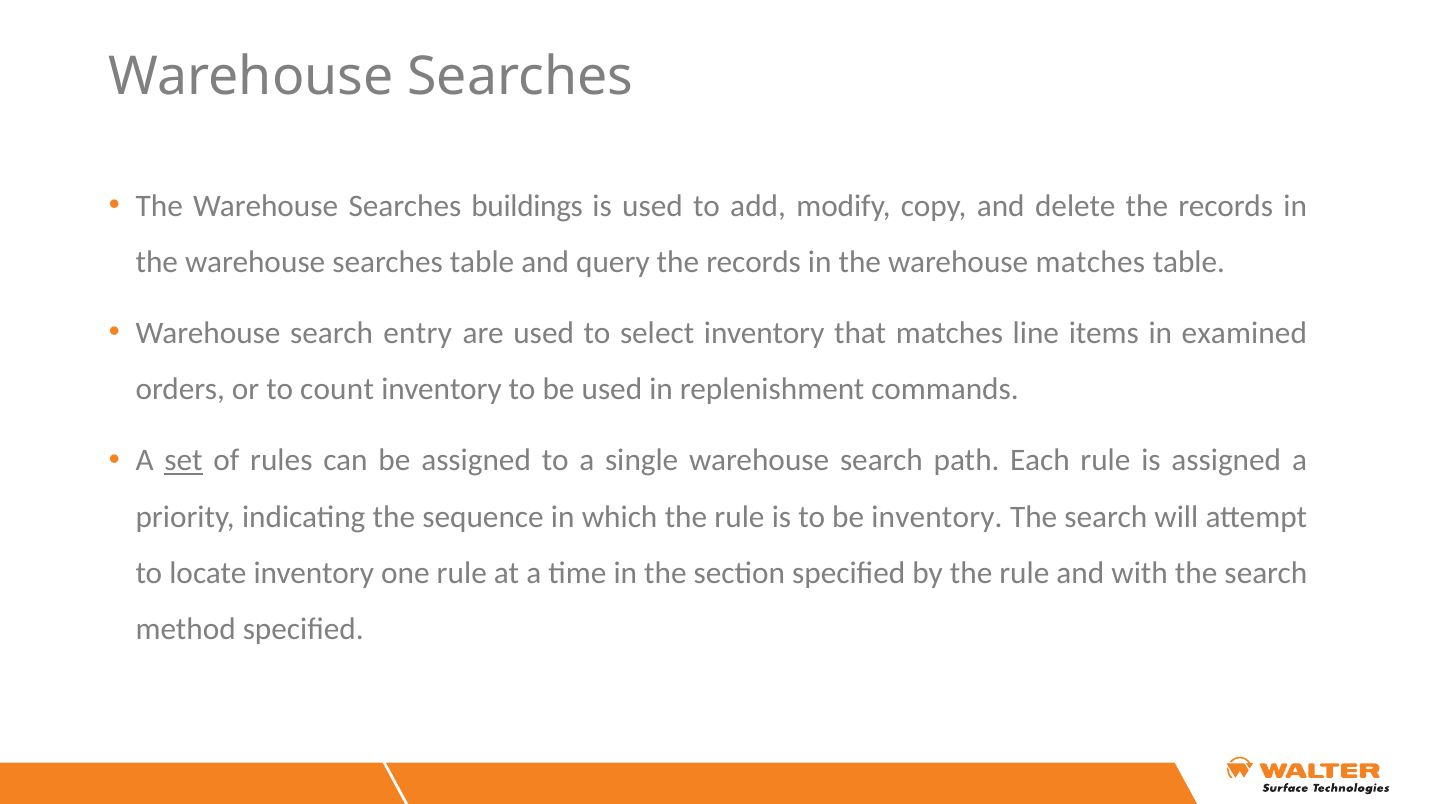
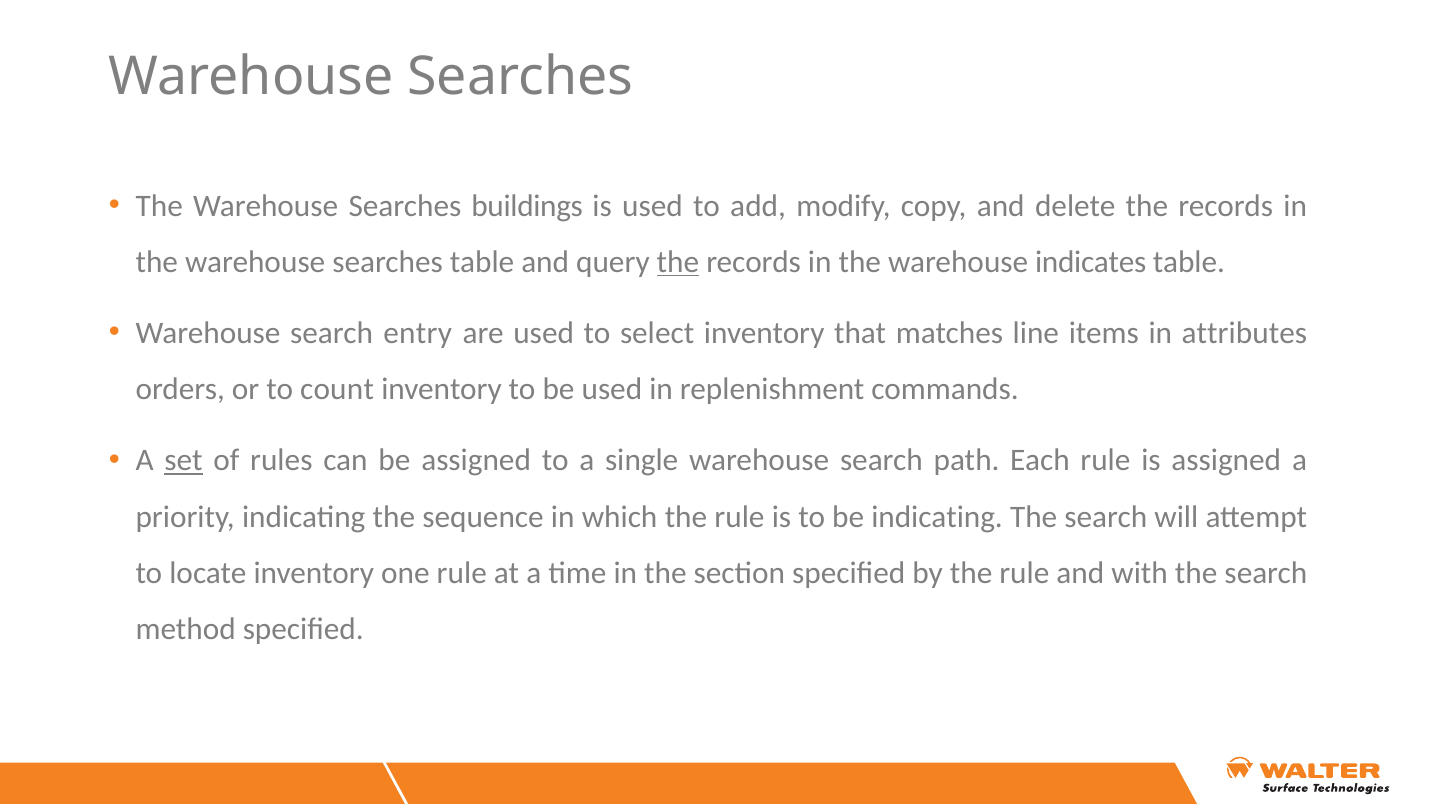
the underline: none -> present (678, 262)
warehouse matches: matches -> indicates (1091, 262)
examined: examined -> attributes (1244, 333)
be inventory: inventory -> indicating (937, 517)
